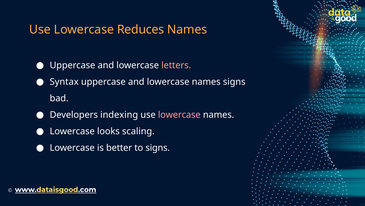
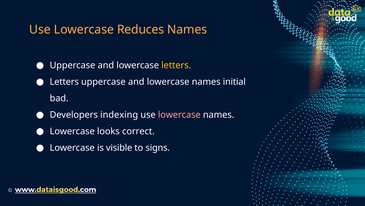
letters colour: pink -> yellow (176, 65)
Syntax: Syntax -> Letters (64, 82)
names signs: signs -> initial (234, 82)
scaling: scaling -> correct (138, 131)
better: better -> visible (119, 147)
